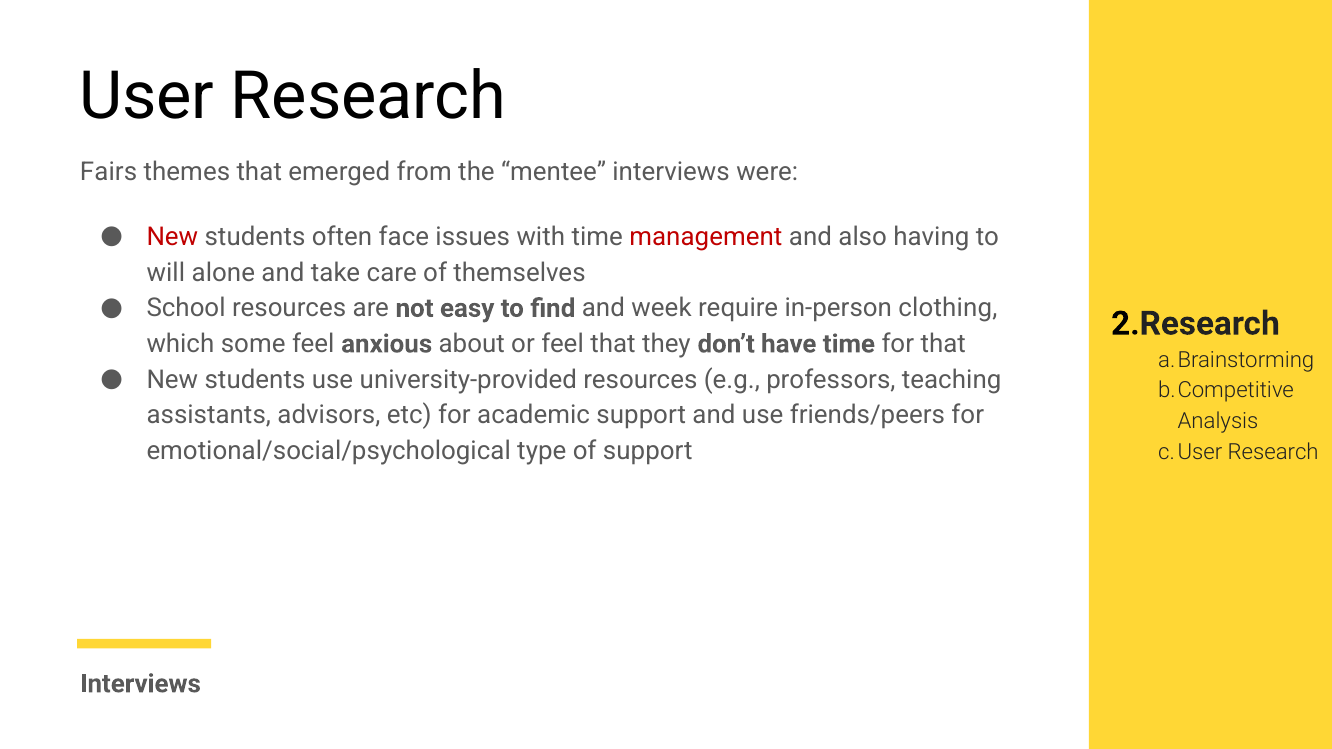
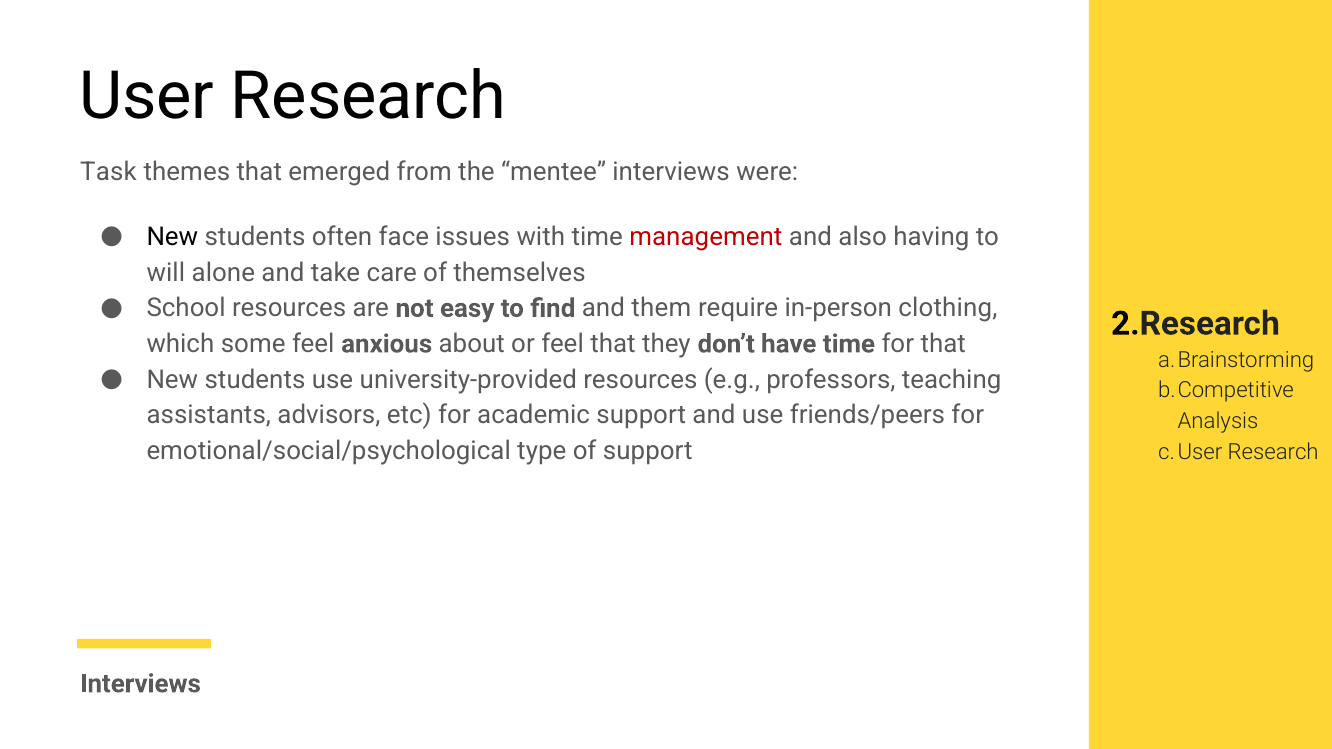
Fairs: Fairs -> Task (108, 172)
New colour: red -> black (172, 237)
week: week -> them (661, 308)
